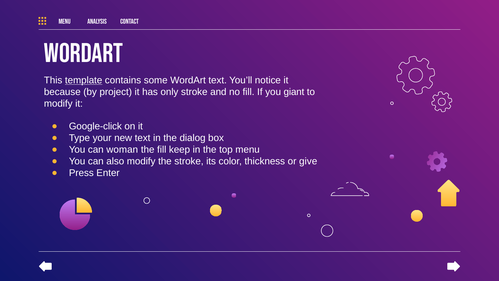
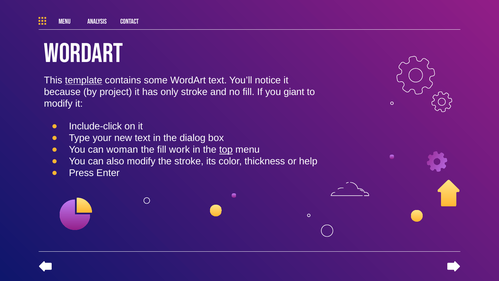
Google-click: Google-click -> Include-click (95, 126)
keep: keep -> work (179, 150)
top underline: none -> present (226, 150)
give: give -> help (308, 161)
